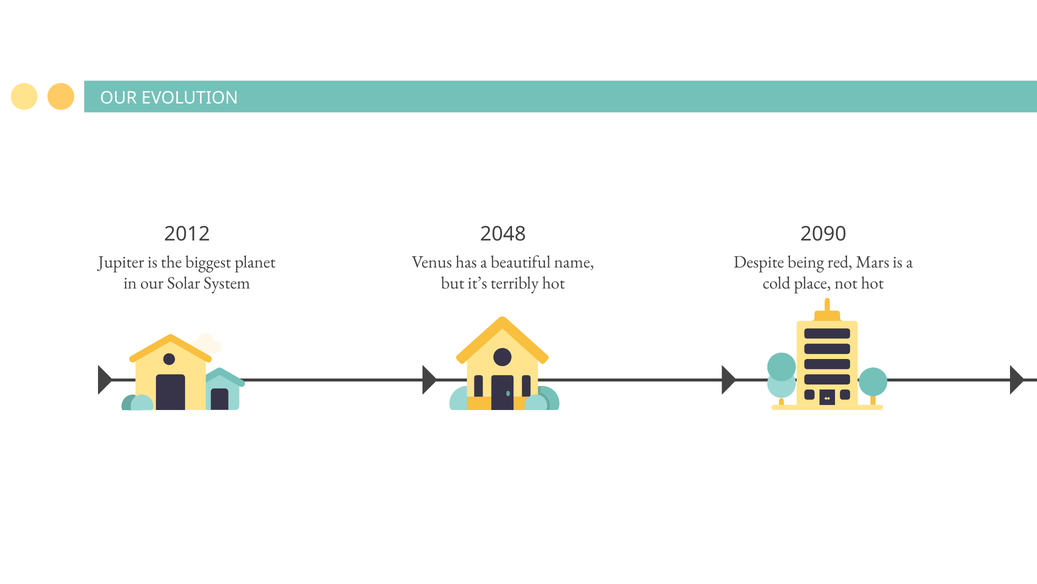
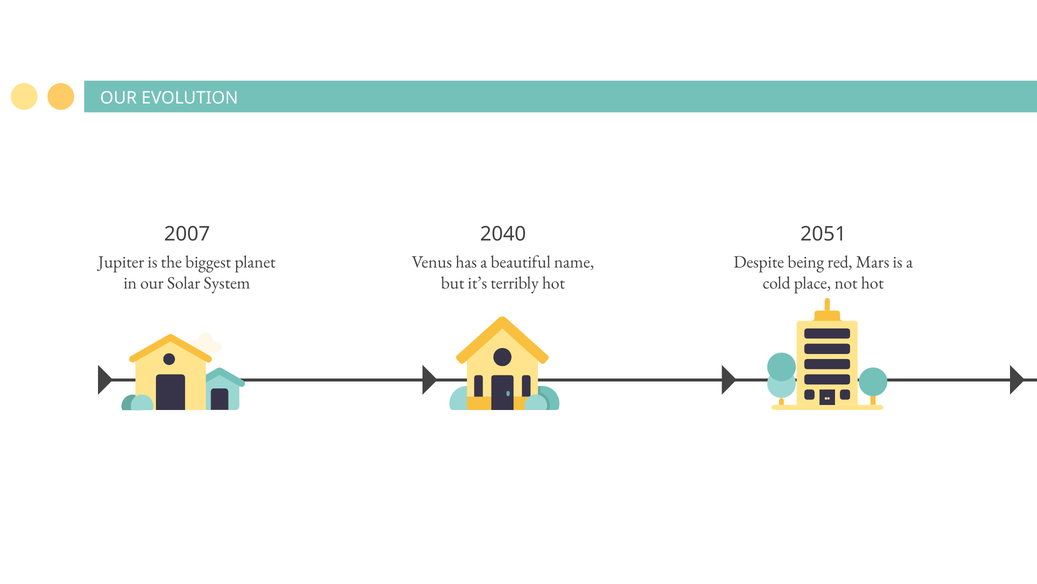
2012: 2012 -> 2007 (187, 234)
2048: 2048 -> 2040 (503, 234)
2090: 2090 -> 2051 (823, 234)
